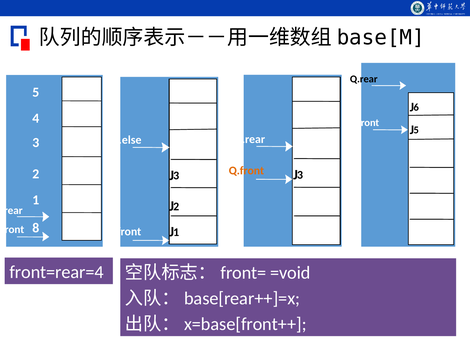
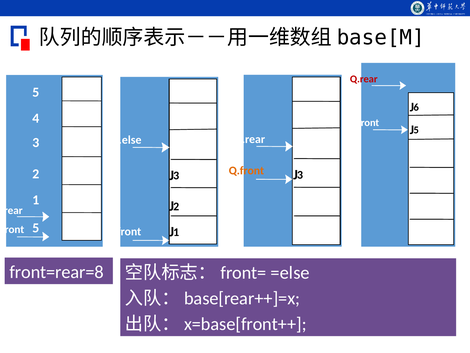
Q.rear colour: black -> red (364, 79)
8: 8 -> 5 (36, 228)
front=rear=4: front=rear=4 -> front=rear=8 (57, 272)
=void: =void -> =else (290, 272)
